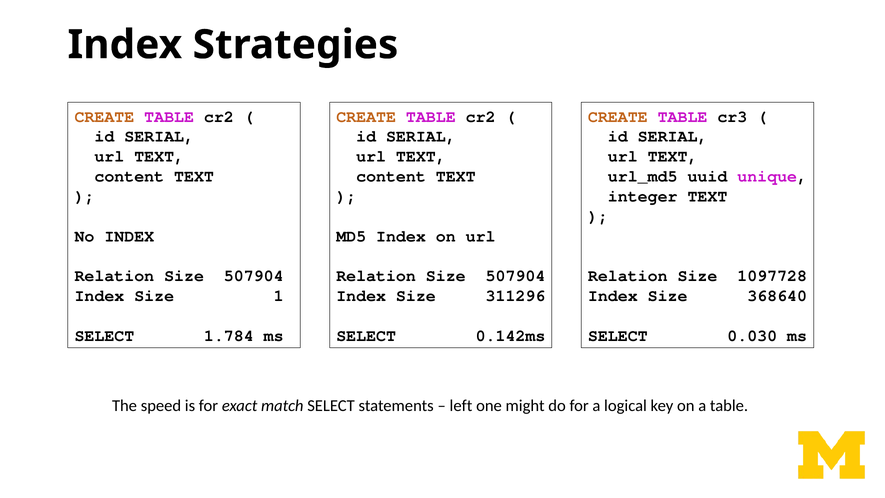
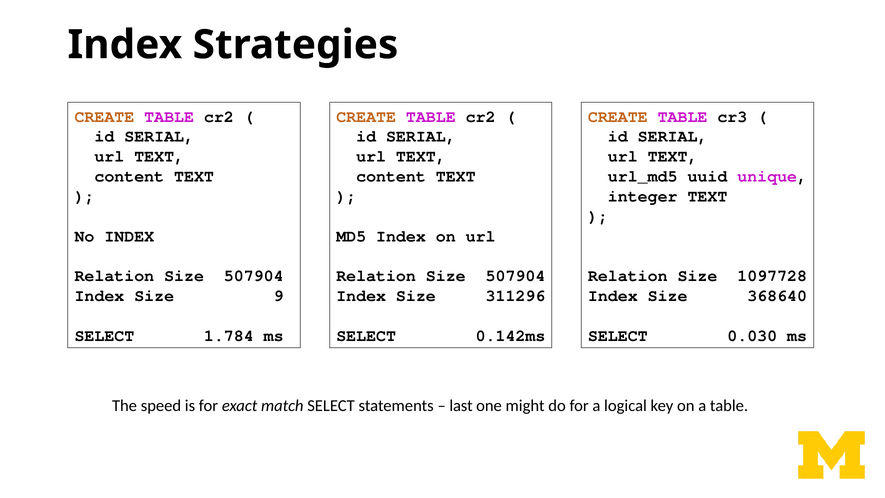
1: 1 -> 9 (279, 296)
left: left -> last (461, 406)
